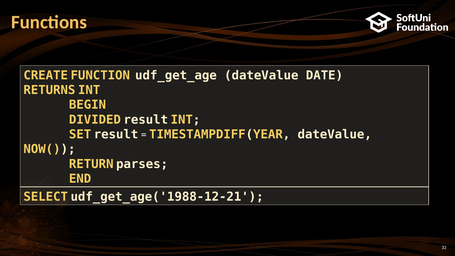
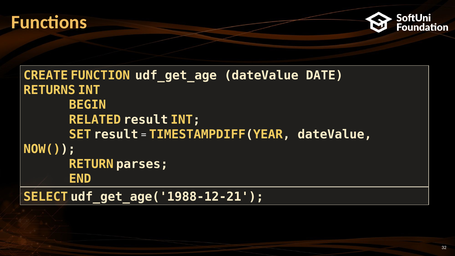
DIVIDED: DIVIDED -> RELATED (95, 120)
